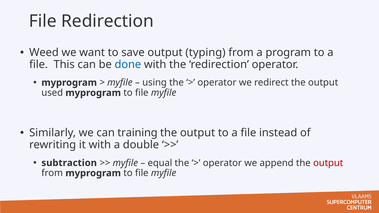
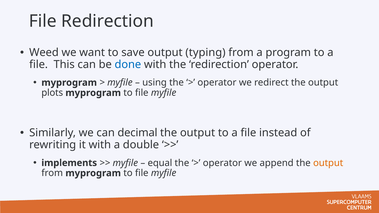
used: used -> plots (52, 93)
training: training -> decimal (138, 133)
subtraction: subtraction -> implements (69, 163)
output colour: red -> orange (328, 163)
